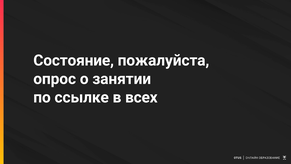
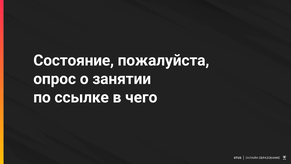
всех: всех -> чего (141, 97)
